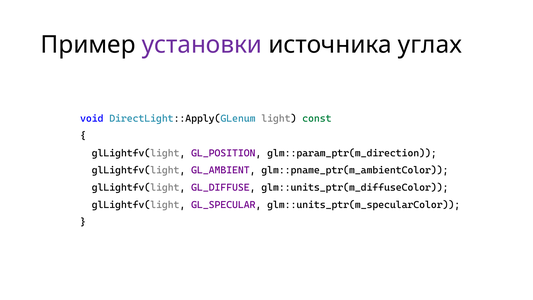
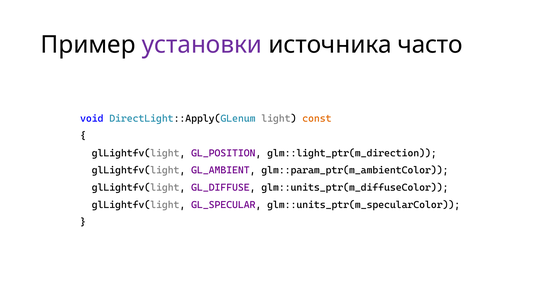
углах: углах -> часто (430, 45)
const colour: green -> orange (317, 118)
glm::param_ptr(m_direction: glm::param_ptr(m_direction -> glm::light_ptr(m_direction (352, 153)
glm::pname_ptr(m_ambientColor: glm::pname_ptr(m_ambientColor -> glm::param_ptr(m_ambientColor (355, 170)
